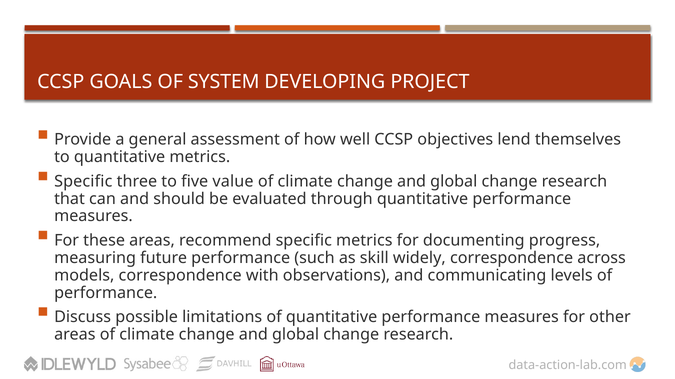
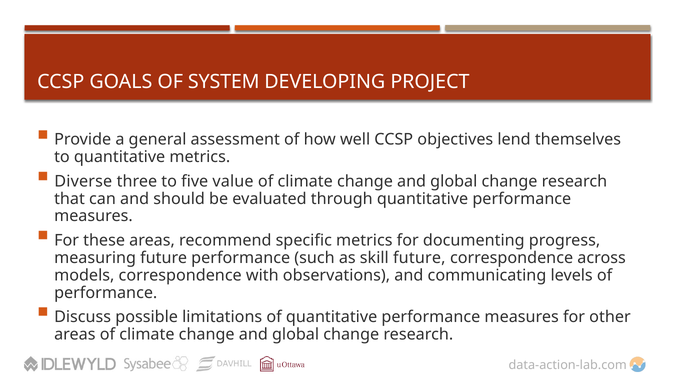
Specific: Specific -> Diverse (83, 182)
skill widely: widely -> future (419, 258)
